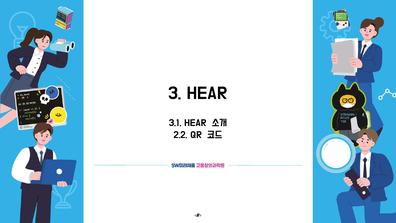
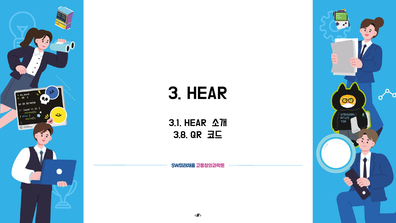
2.2: 2.2 -> 3.8 (181, 135)
